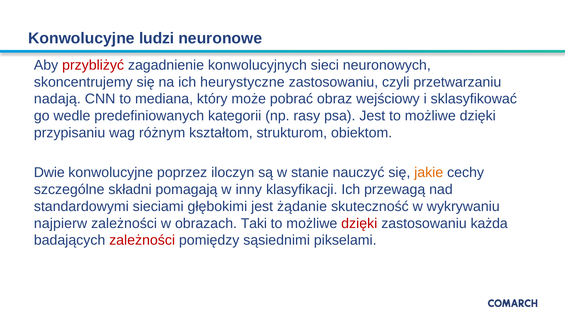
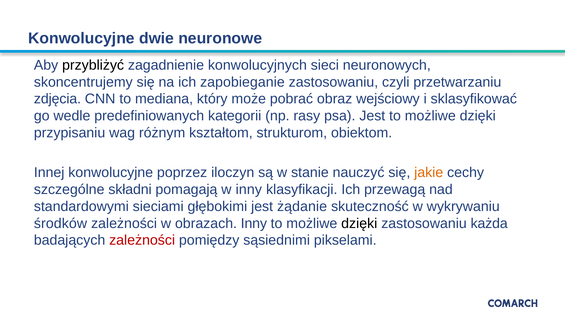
ludzi: ludzi -> dwie (157, 38)
przybliżyć colour: red -> black (93, 65)
heurystyczne: heurystyczne -> zapobieganie (242, 82)
nadają: nadają -> zdjęcia (57, 99)
Dwie: Dwie -> Innej (49, 172)
najpierw: najpierw -> środków (61, 223)
obrazach Taki: Taki -> Inny (254, 223)
dzięki colour: red -> black (359, 223)
